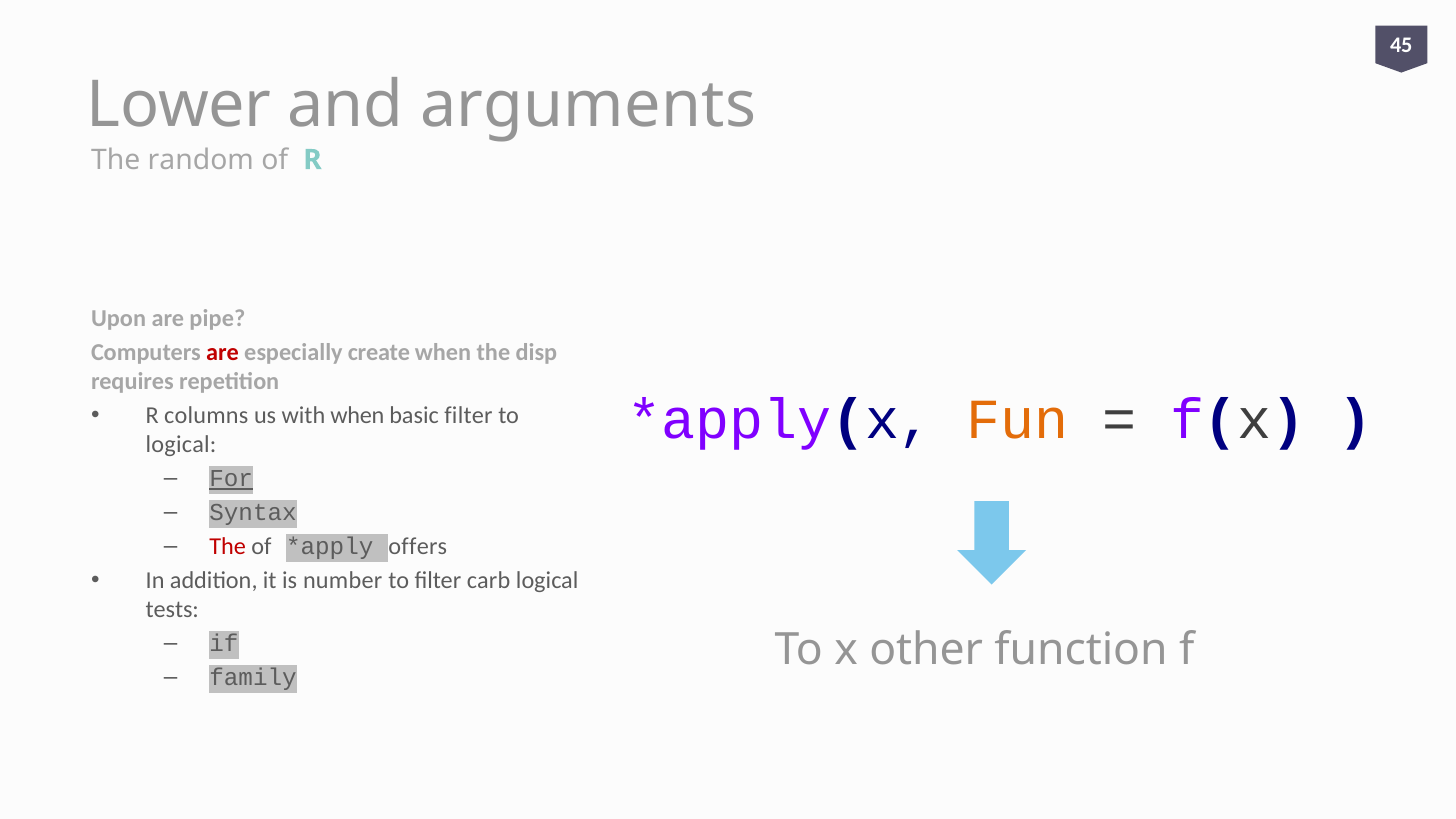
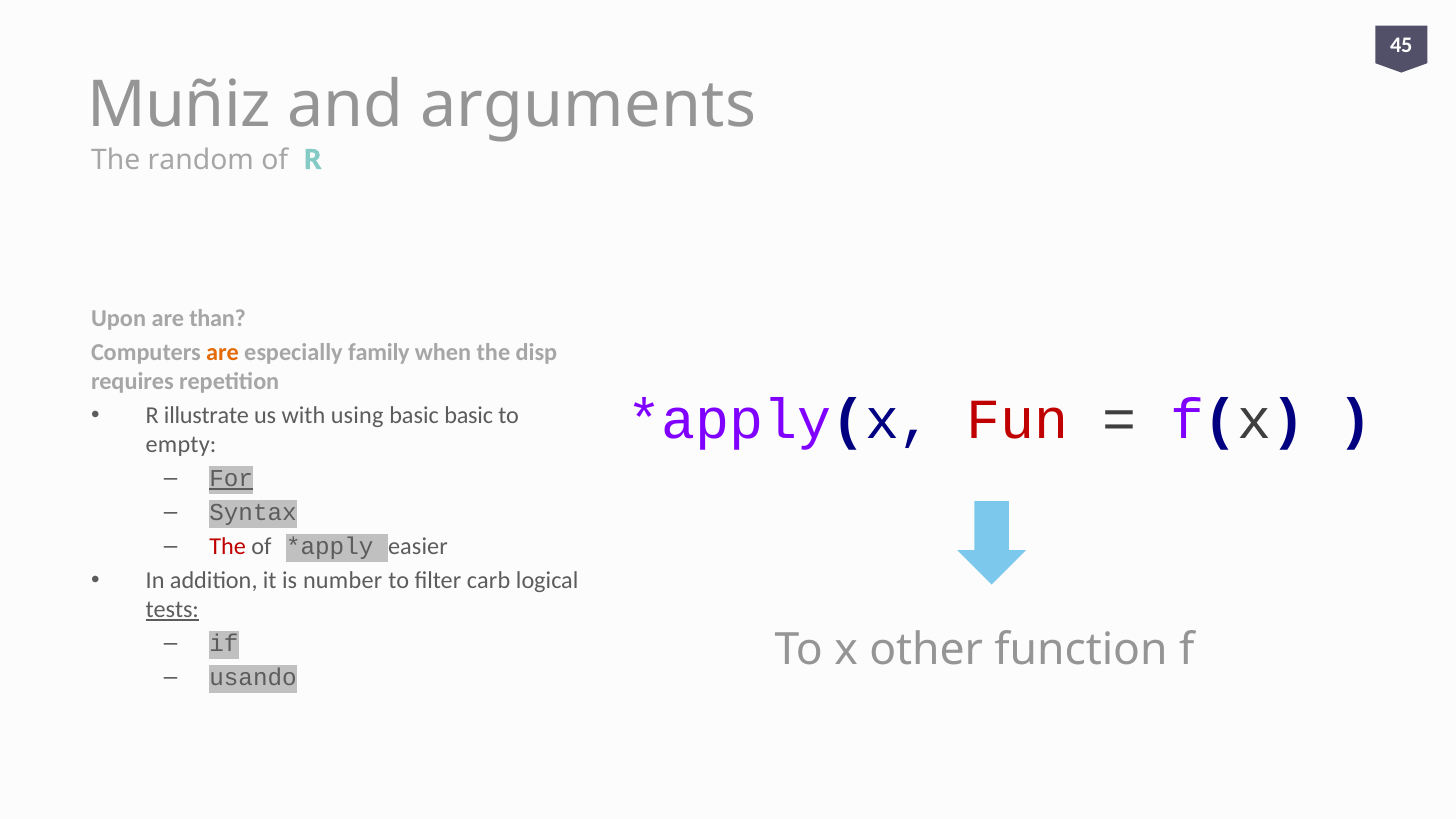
Lower: Lower -> Muñiz (179, 105)
pipe: pipe -> than (218, 318)
are colour: red -> orange (222, 352)
create: create -> family (379, 352)
Fun colour: orange -> red (1018, 420)
columns: columns -> illustrate (206, 416)
with when: when -> using (357, 416)
basic filter: filter -> basic (469, 416)
logical: logical -> empty (181, 445)
offers: offers -> easier (418, 547)
tests underline: none -> present (172, 610)
family: family -> usando (253, 678)
